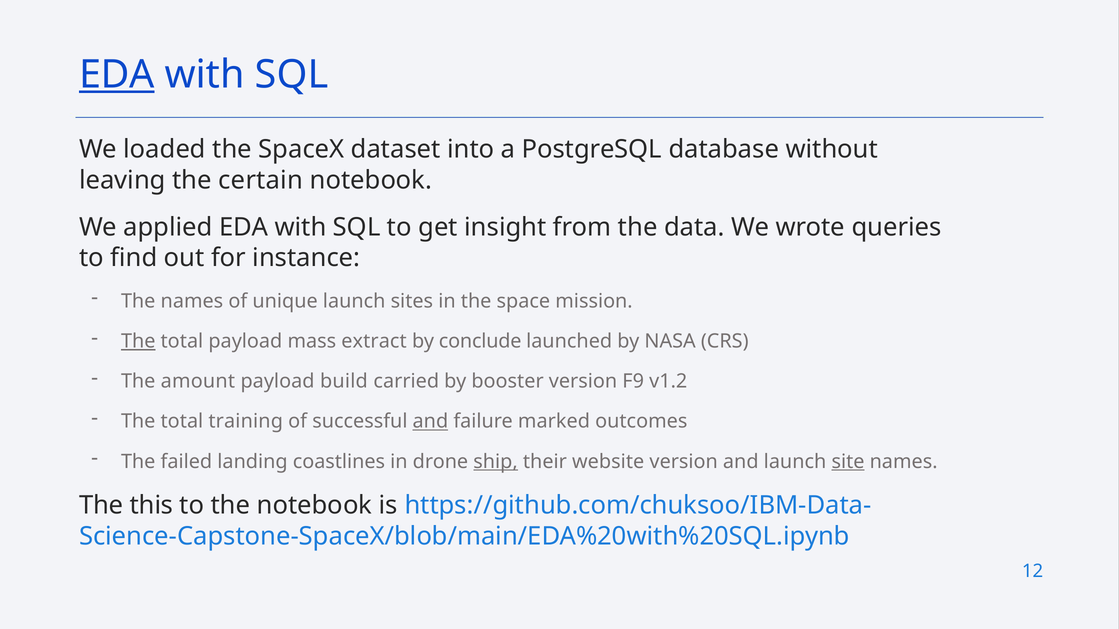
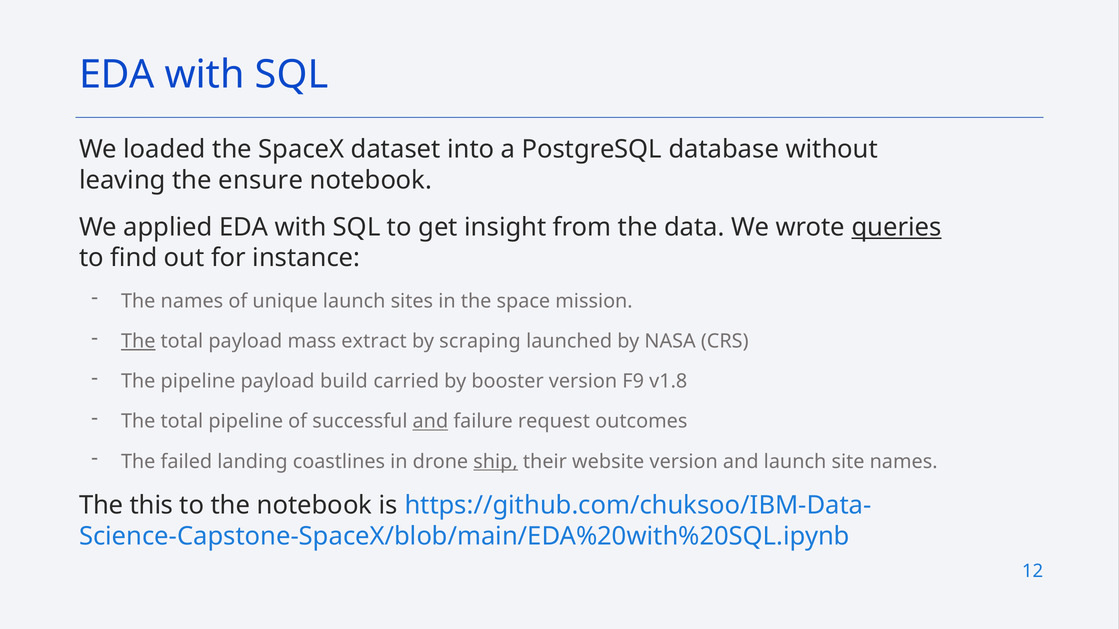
EDA underline: present -> none (117, 75)
certain: certain -> ensure (261, 180)
queries underline: none -> present (897, 227)
conclude: conclude -> scraping (480, 341)
The amount: amount -> pipeline (198, 382)
v1.2: v1.2 -> v1.8 (668, 382)
total training: training -> pipeline (246, 422)
marked: marked -> request (554, 422)
site underline: present -> none (848, 462)
